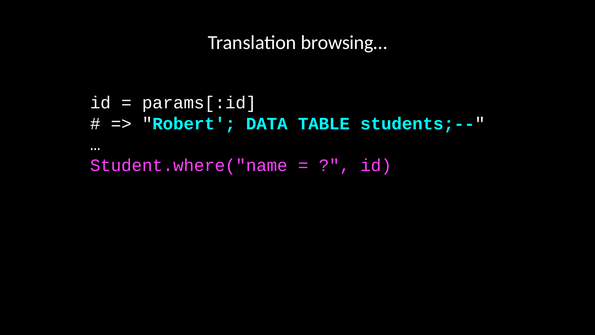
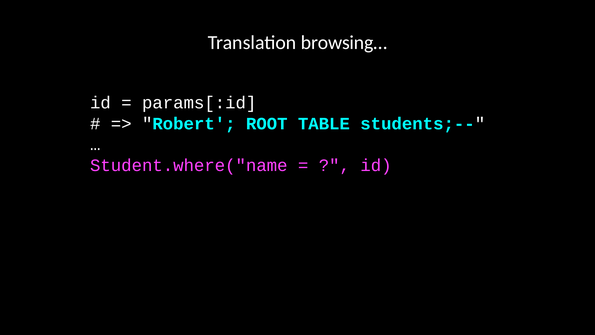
DATA: DATA -> ROOT (267, 124)
